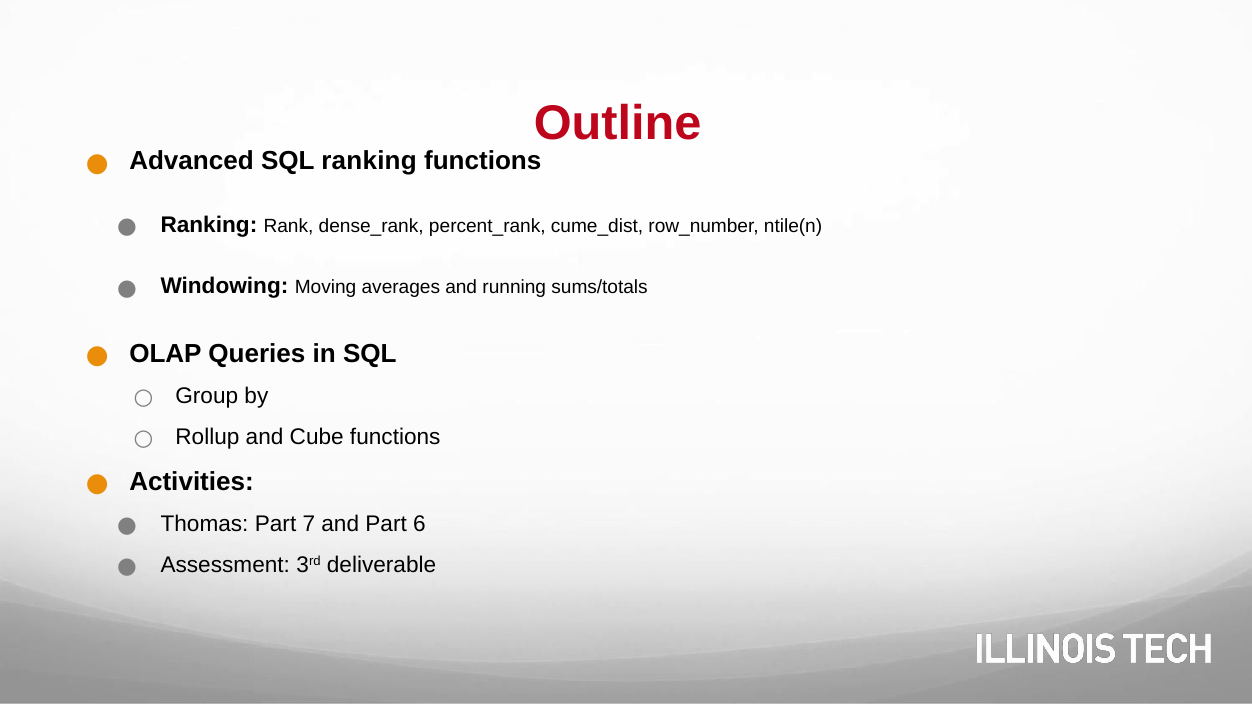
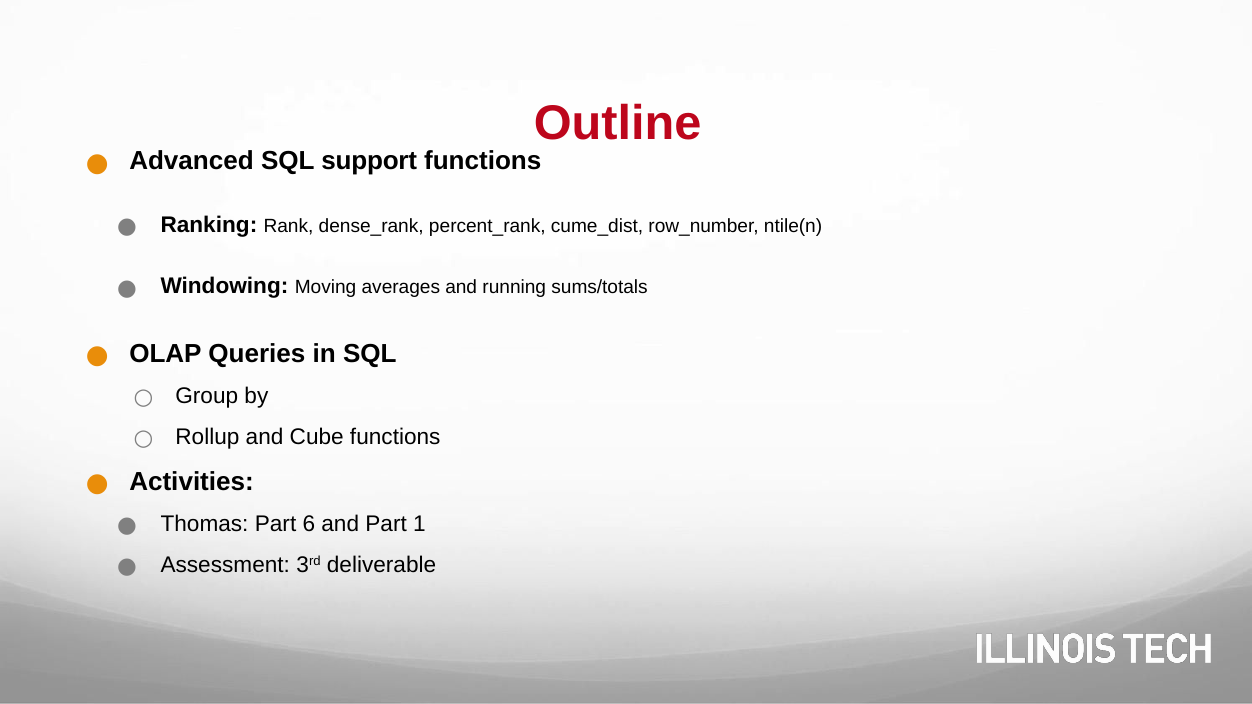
SQL ranking: ranking -> support (369, 161)
7: 7 -> 6 (309, 524)
6: 6 -> 1 (419, 524)
